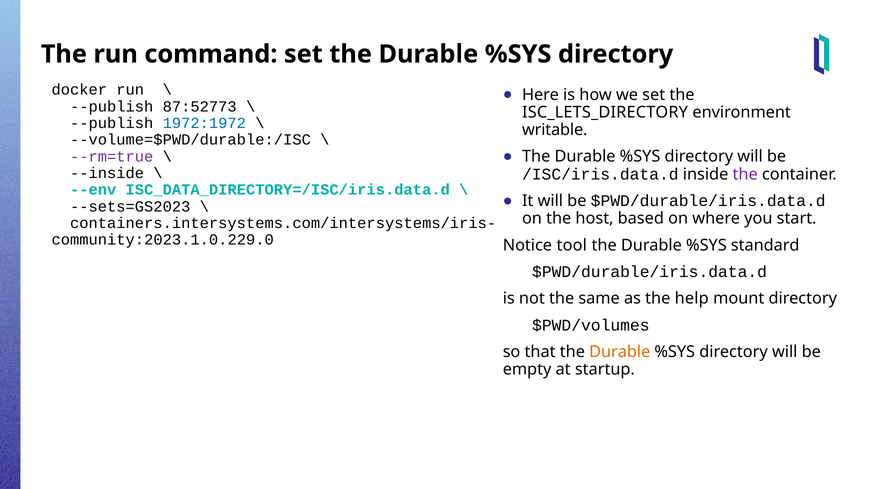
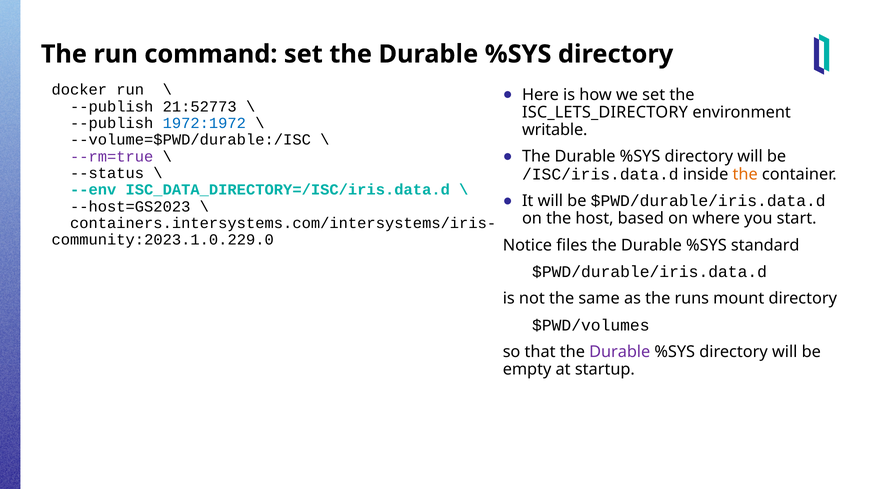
87:52773: 87:52773 -> 21:52773 (200, 107)
--inside: --inside -> --status (107, 173)
the colour: purple -> orange (745, 174)
--sets=GS2023: --sets=GS2023 -> --host=GS2023 (130, 207)
tool: tool -> files (572, 245)
help: help -> runs (692, 299)
Durable colour: orange -> purple (620, 352)
